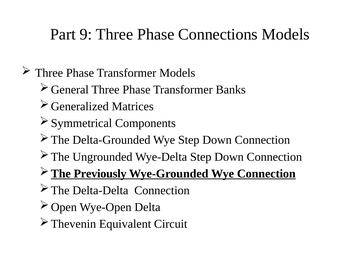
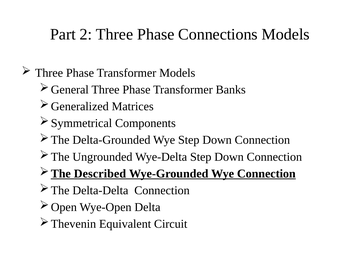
9: 9 -> 2 (86, 34)
Previously: Previously -> Described (100, 174)
